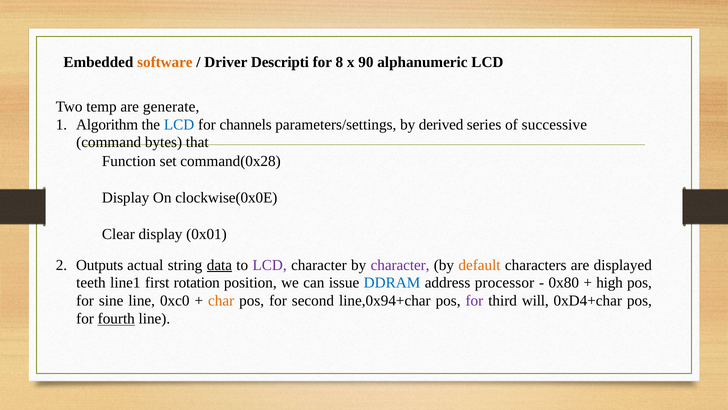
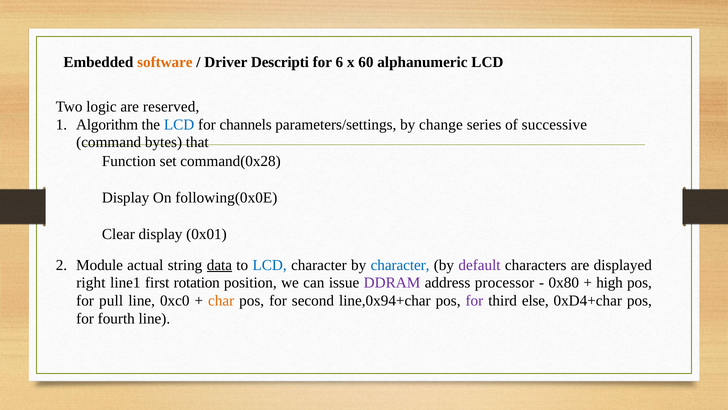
8: 8 -> 6 (339, 62)
90: 90 -> 60 (366, 62)
temp: temp -> logic (101, 106)
generate: generate -> reserved (171, 106)
derived: derived -> change (441, 124)
clockwise(0x0E: clockwise(0x0E -> following(0x0E (226, 197)
Outputs: Outputs -> Module (100, 265)
LCD colour: purple -> blue (270, 265)
character colour: purple -> blue (400, 265)
default colour: orange -> purple (480, 265)
teeth: teeth -> right (91, 283)
DDRAM colour: blue -> purple (392, 283)
sine: sine -> pull (111, 300)
will: will -> else (535, 300)
fourth underline: present -> none (116, 318)
